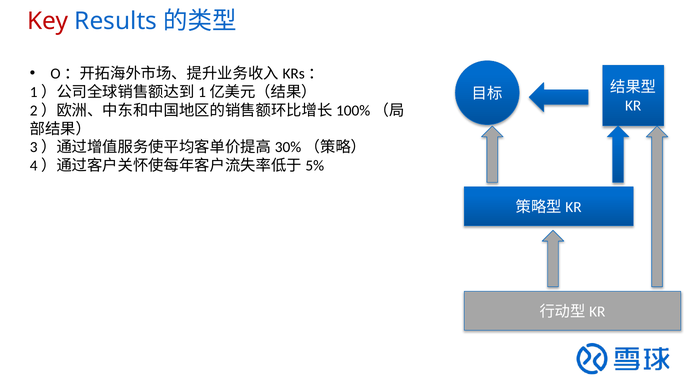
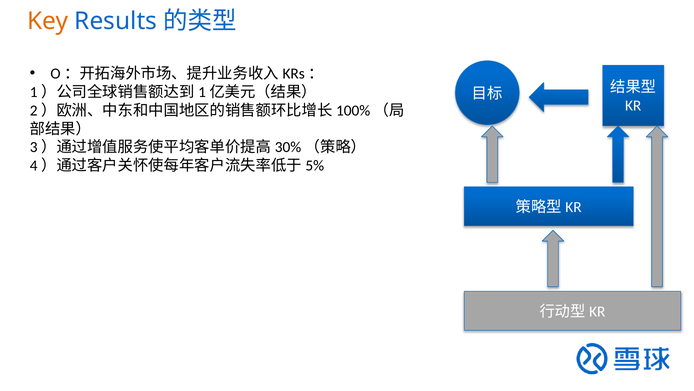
Key colour: red -> orange (48, 21)
